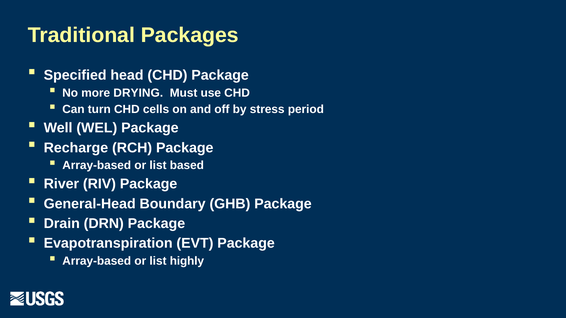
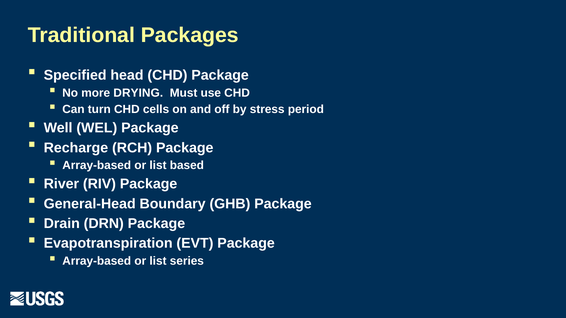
highly: highly -> series (187, 261)
